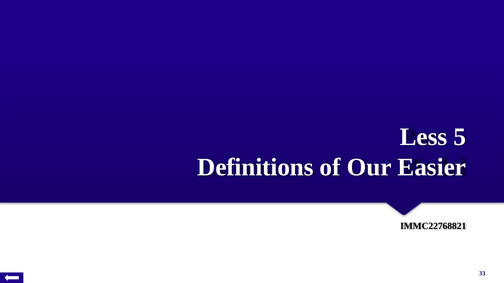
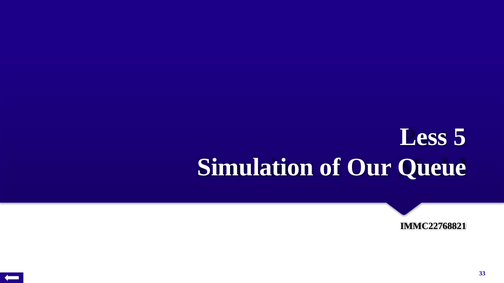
Definitions: Definitions -> Simulation (255, 167)
Easier: Easier -> Queue (432, 167)
